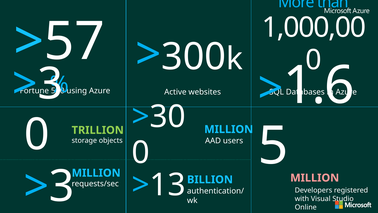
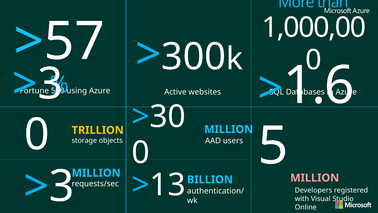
TRILLION colour: light green -> yellow (98, 130)
